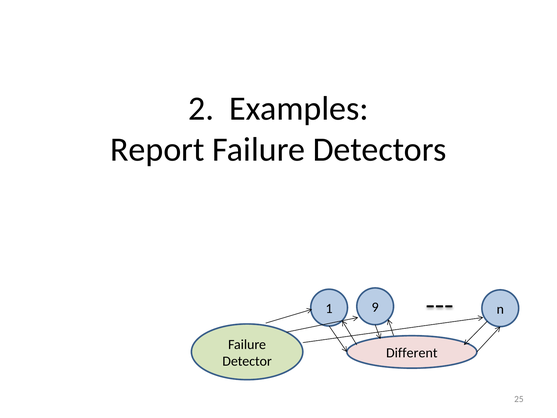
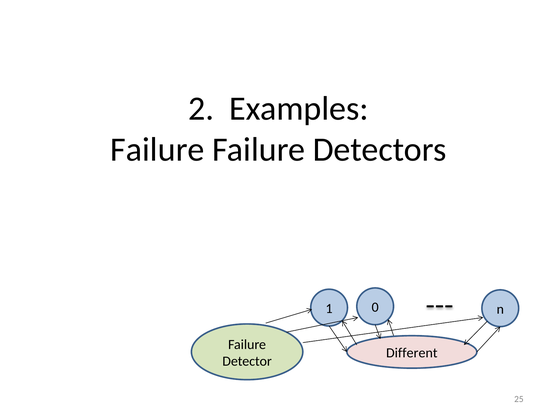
Report: Report -> Failure (157, 150)
9: 9 -> 0 (375, 307)
